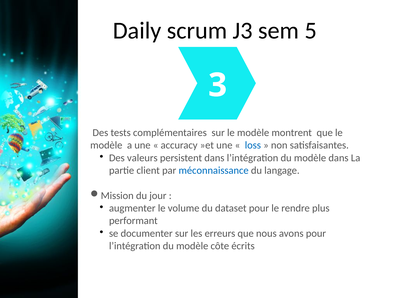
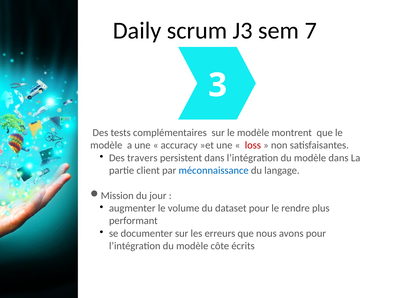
5: 5 -> 7 (311, 31)
loss colour: blue -> red (253, 145)
valeurs: valeurs -> travers (142, 158)
